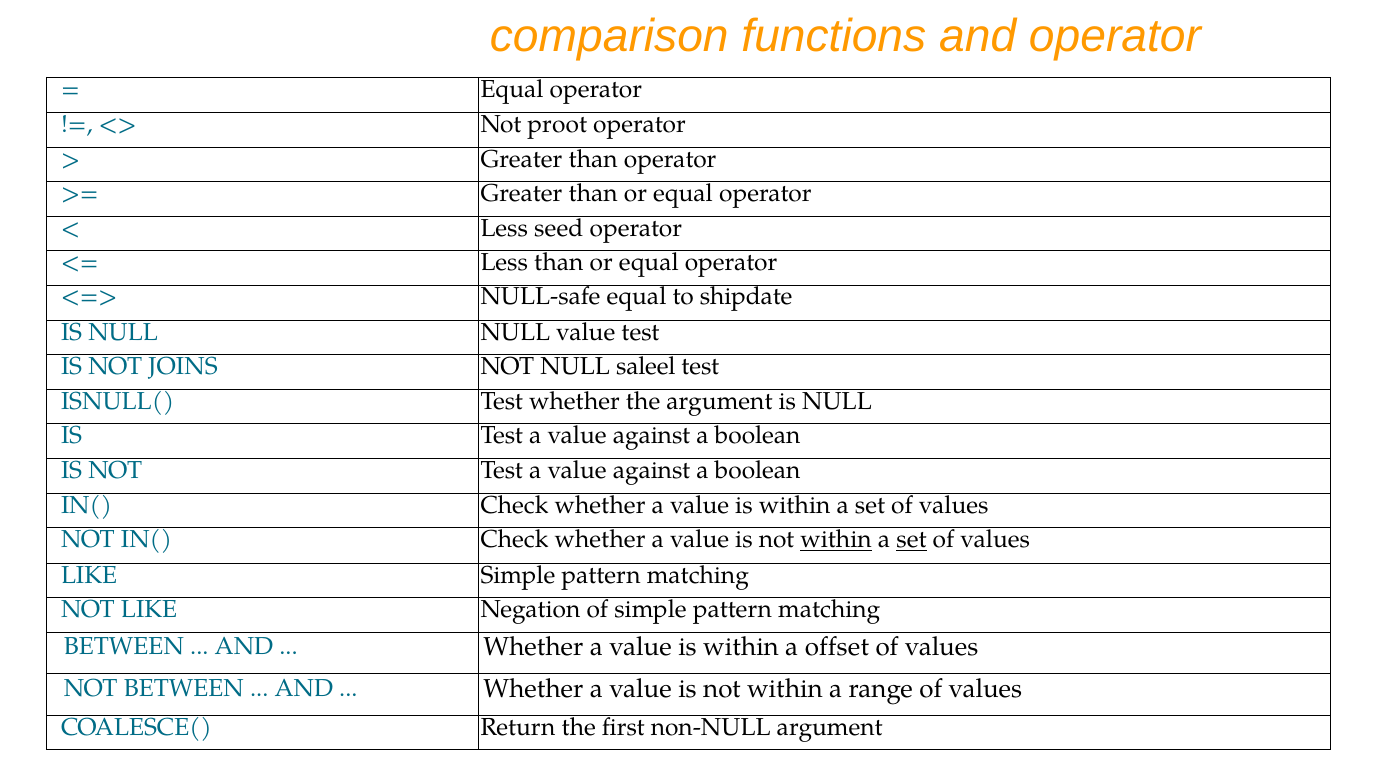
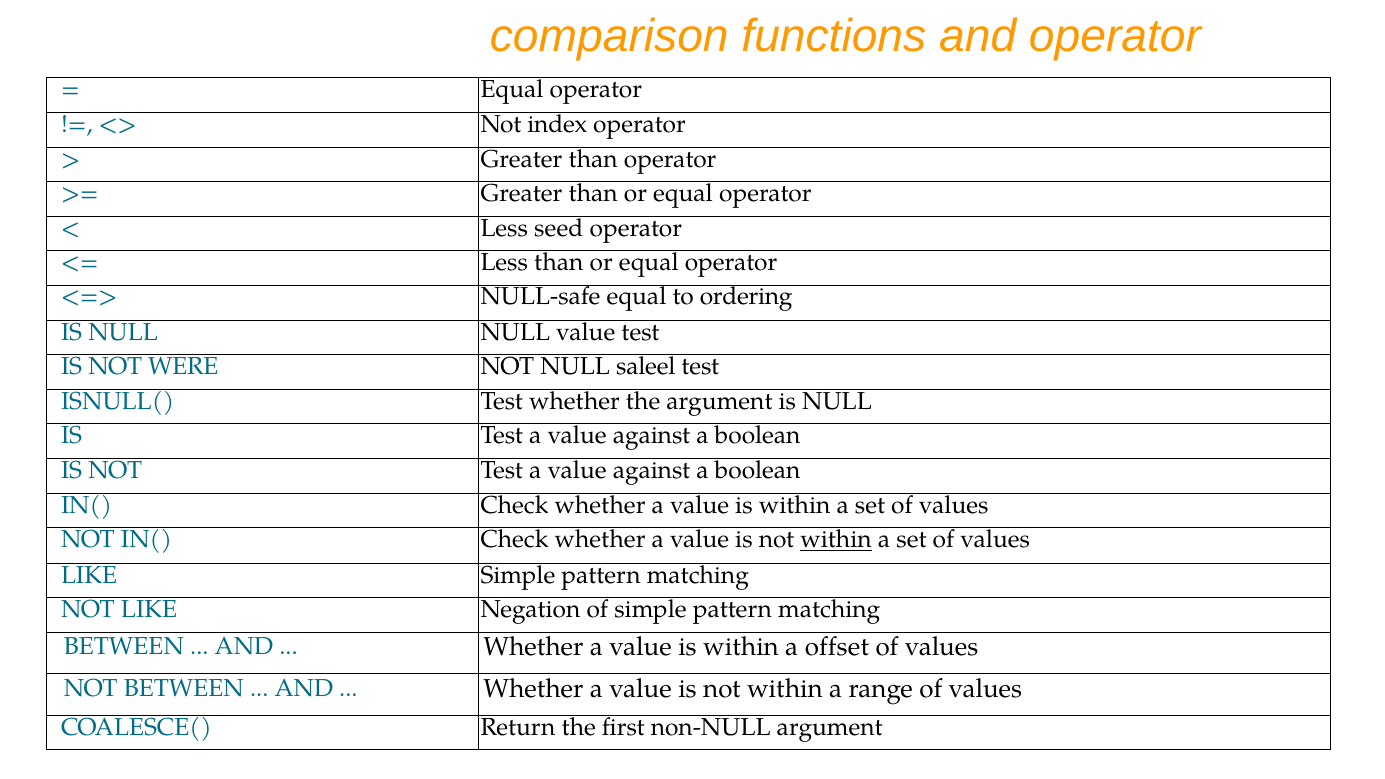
proot: proot -> index (557, 125)
shipdate: shipdate -> ordering (746, 297)
JOINS: JOINS -> WERE (183, 367)
set underline: present -> none (911, 540)
